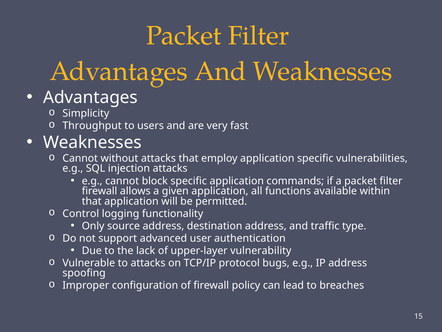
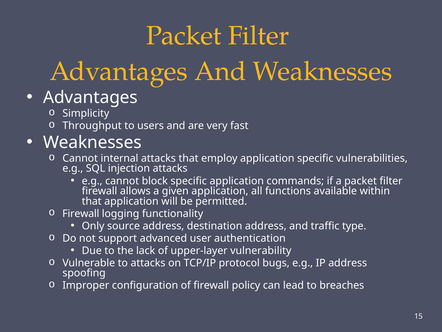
without: without -> internal (120, 158)
Control: Control -> Firewall (81, 213)
